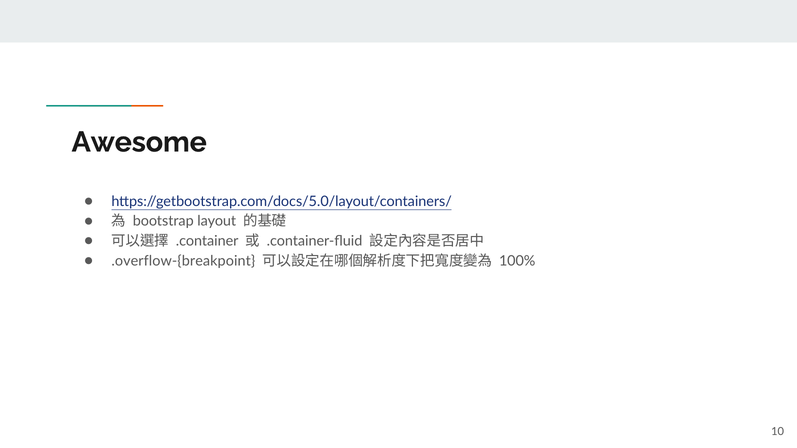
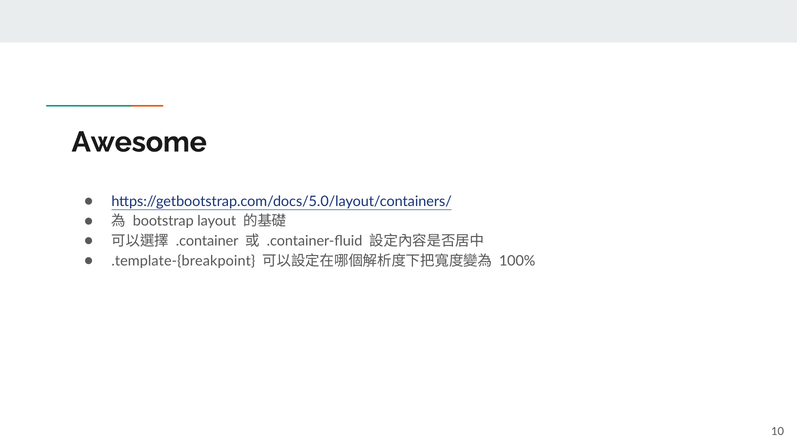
.overflow-{breakpoint: .overflow-{breakpoint -> .template-{breakpoint (183, 261)
